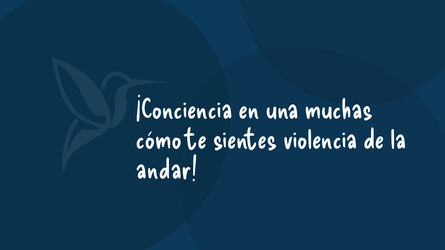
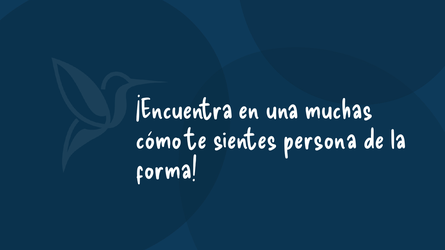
¡Conciencia: ¡Conciencia -> ¡Encuentra (184, 110)
violencia: violencia -> persona (320, 140)
andar: andar -> forma (167, 170)
